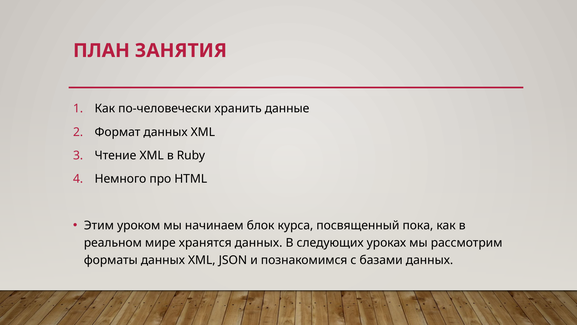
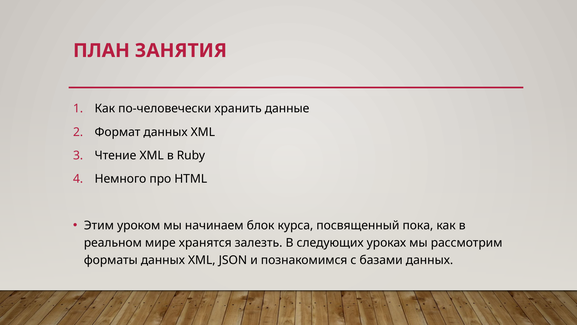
хранятся данных: данных -> залезть (259, 243)
